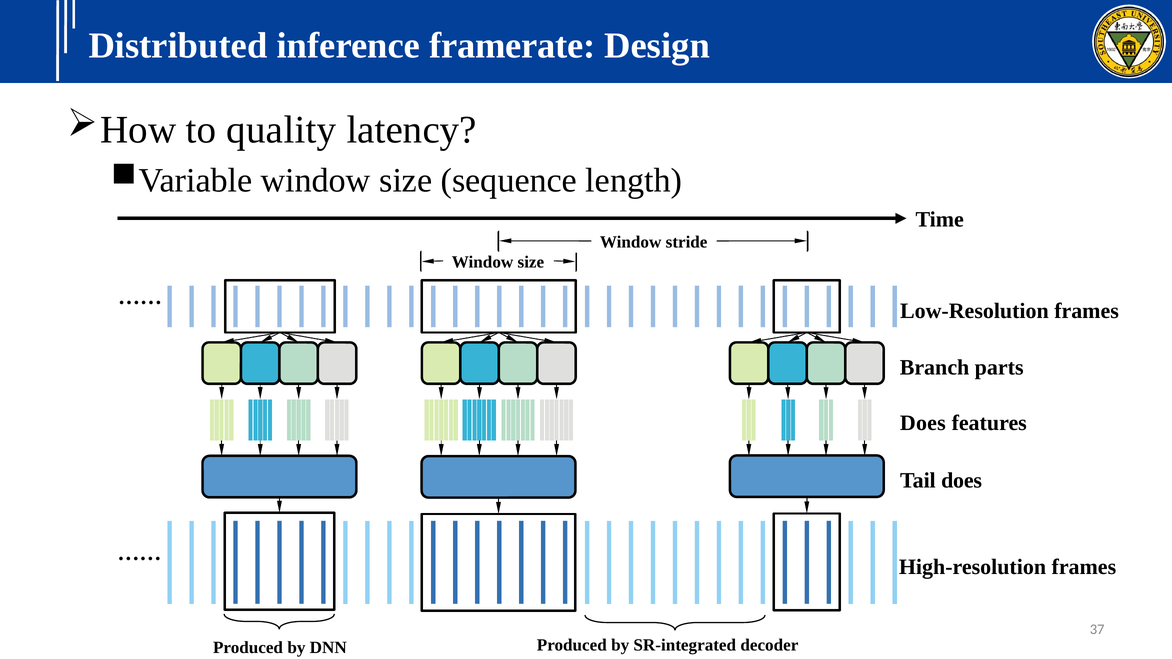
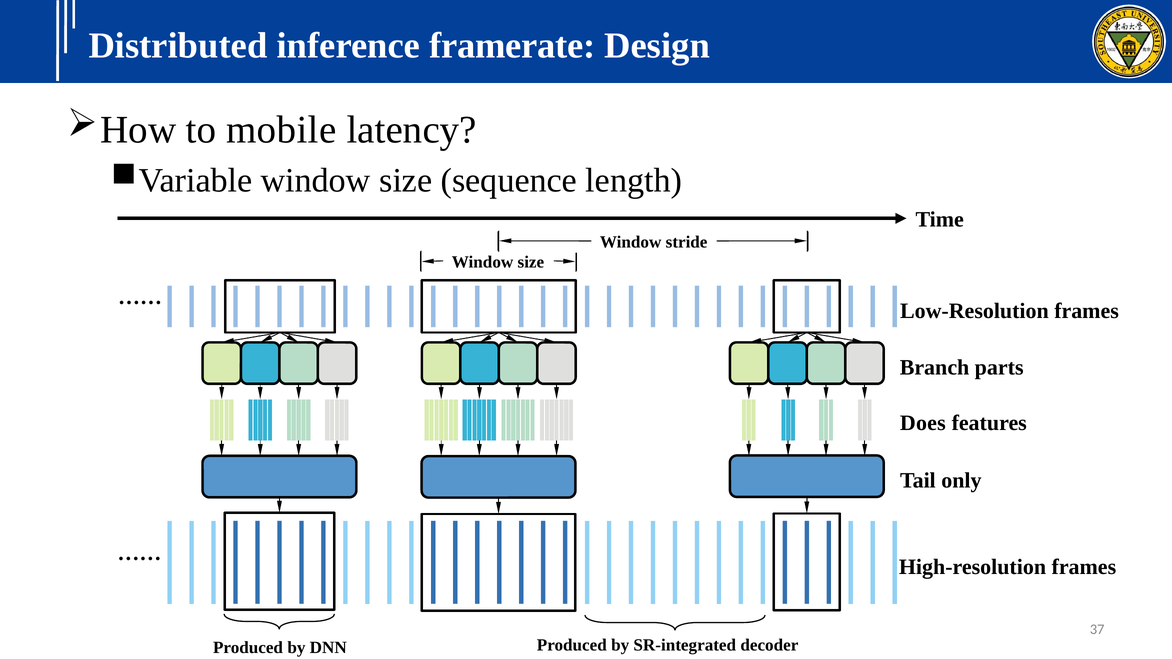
quality: quality -> mobile (281, 130)
Tail does: does -> only (961, 481)
